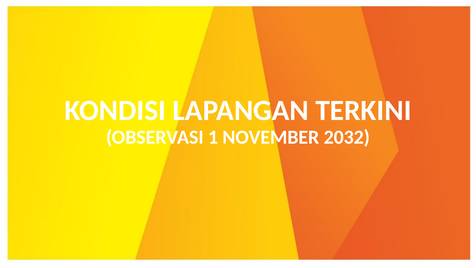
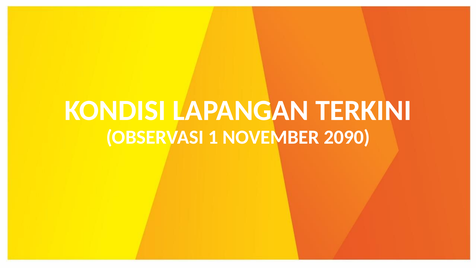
2032: 2032 -> 2090 (347, 137)
